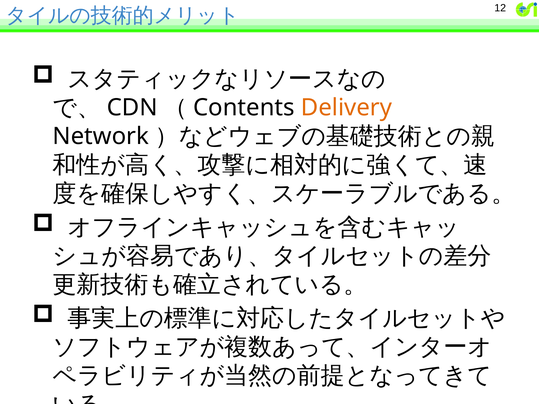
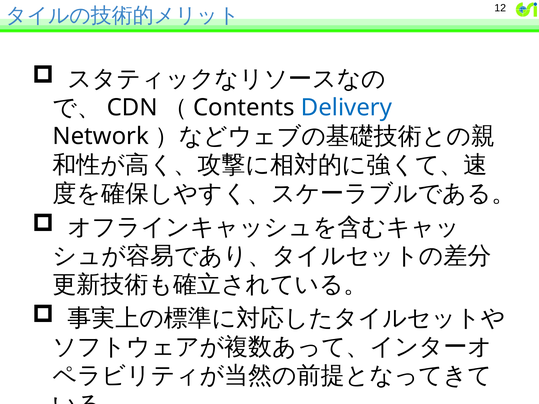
Delivery colour: orange -> blue (346, 108)
